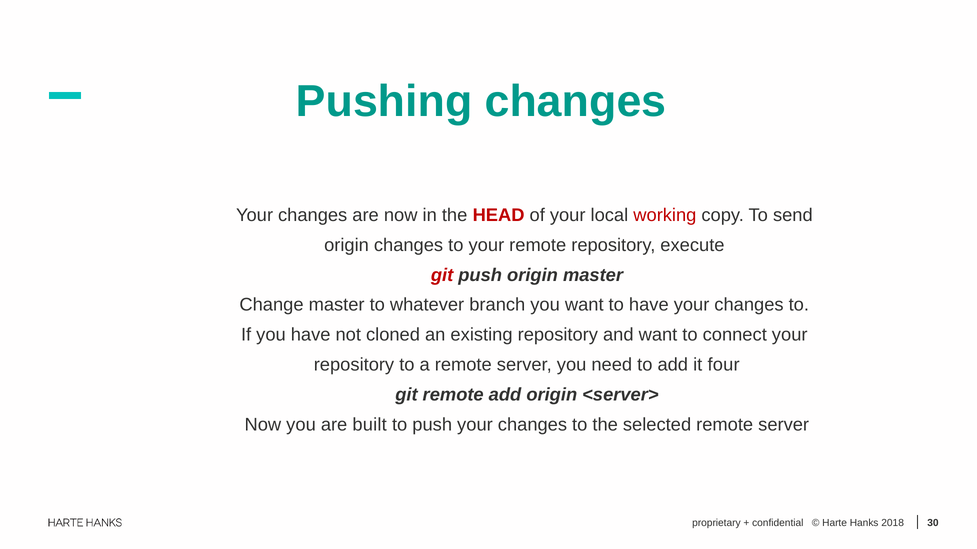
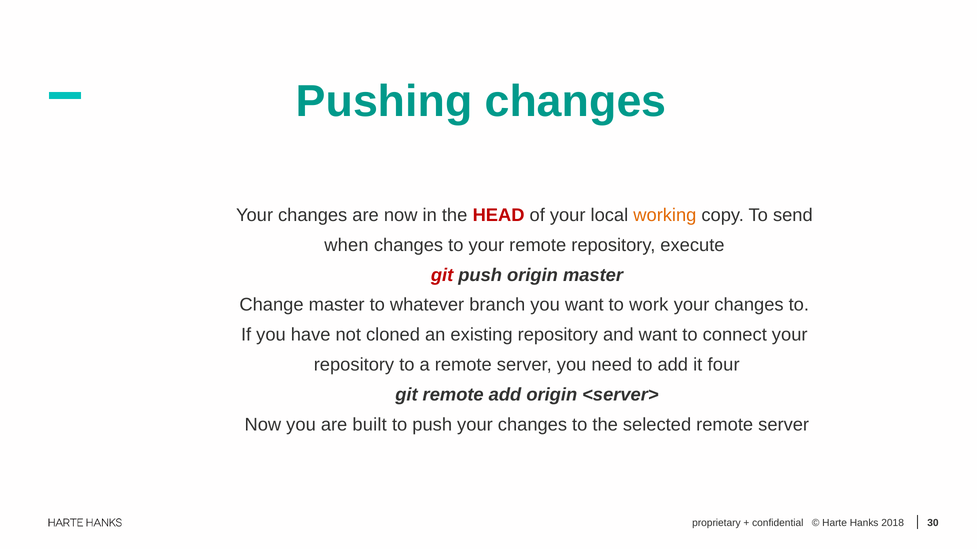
working colour: red -> orange (665, 215)
origin: origin -> when (346, 245)
to have: have -> work (649, 305)
